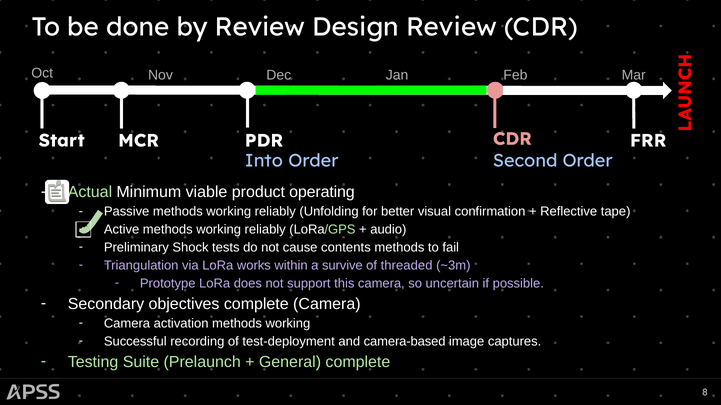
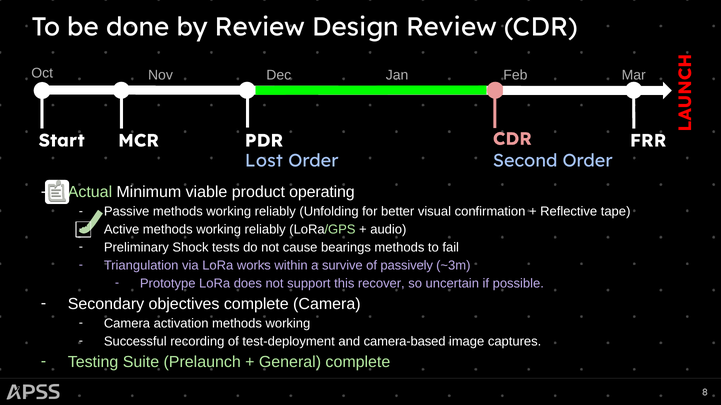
Into: Into -> Lost (264, 161)
contents: contents -> bearings (346, 248)
threaded: threaded -> passively (407, 266)
this camera: camera -> recover (381, 284)
